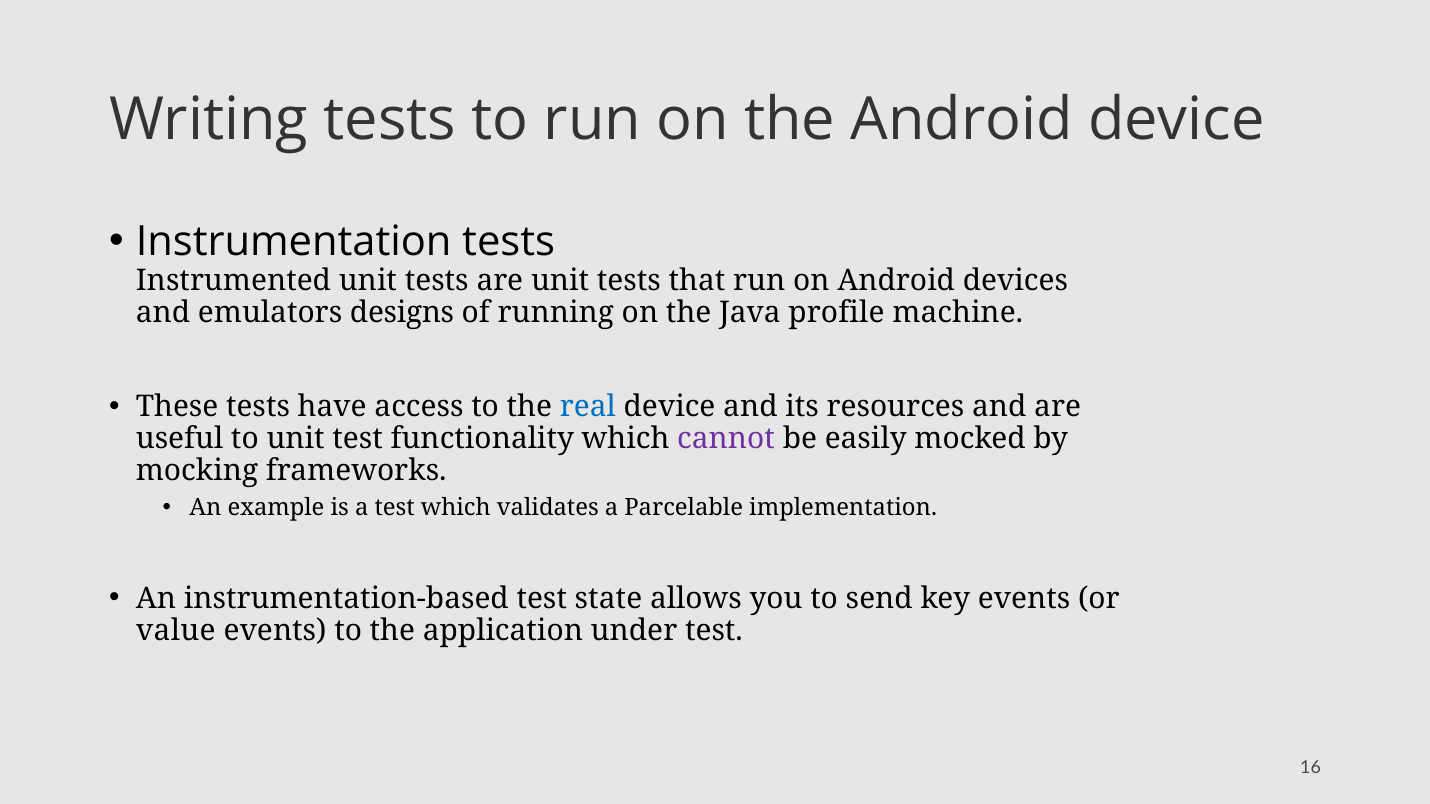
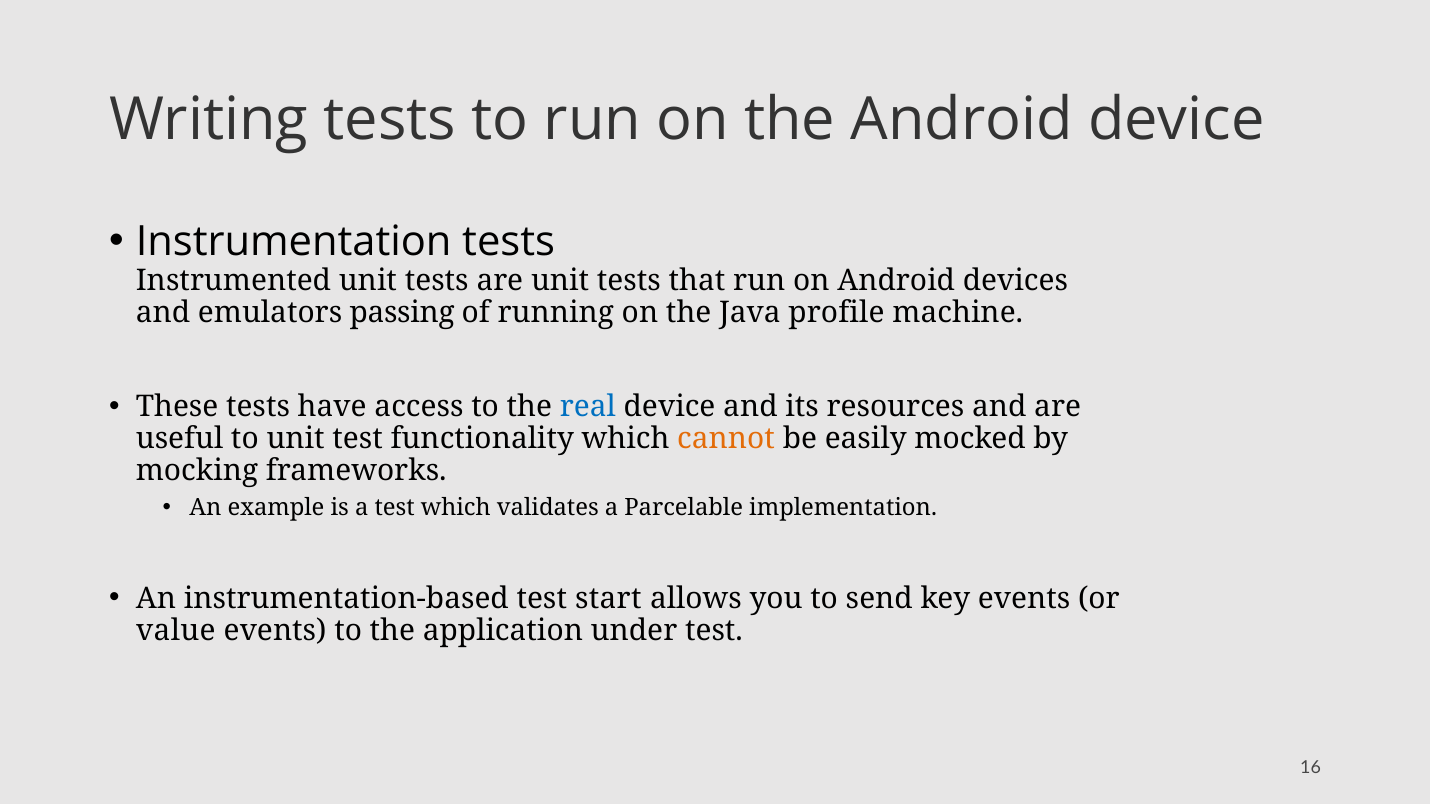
designs: designs -> passing (402, 313)
cannot colour: purple -> orange (726, 439)
state: state -> start (608, 598)
